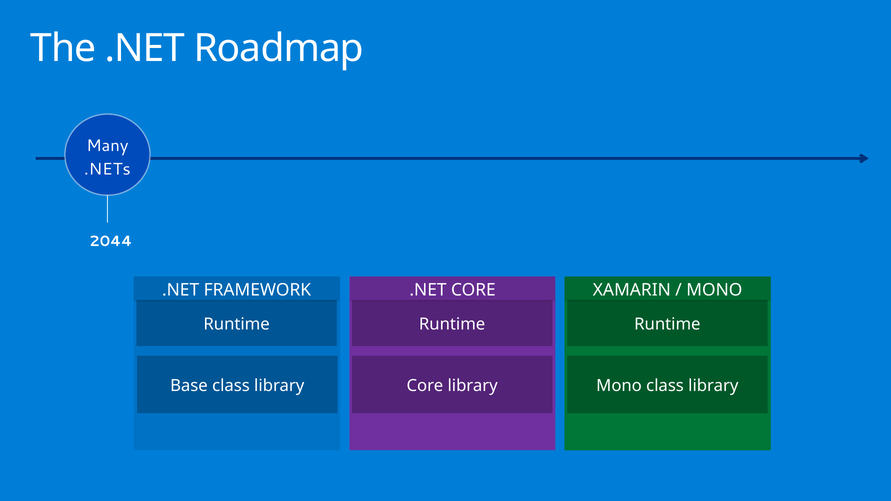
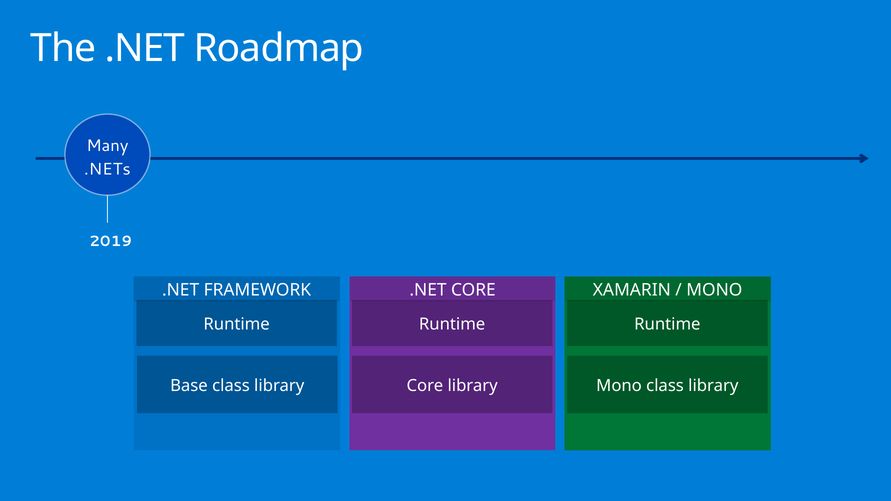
2044: 2044 -> 2019 (111, 241)
